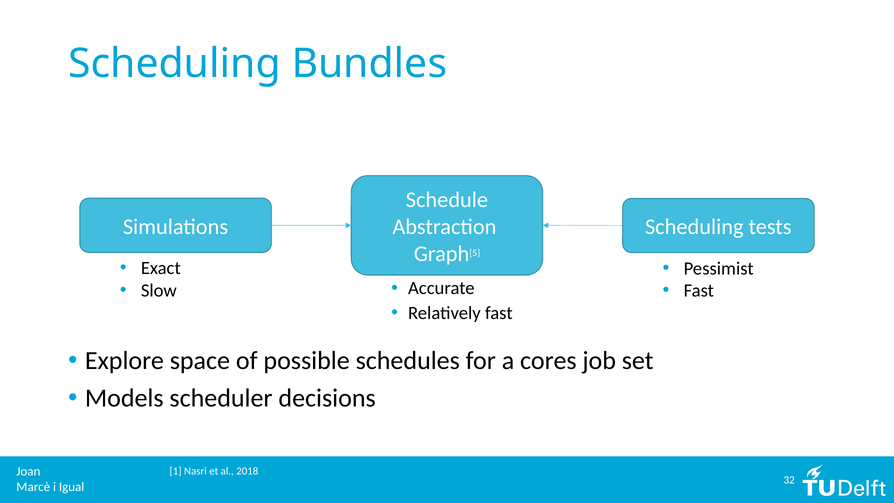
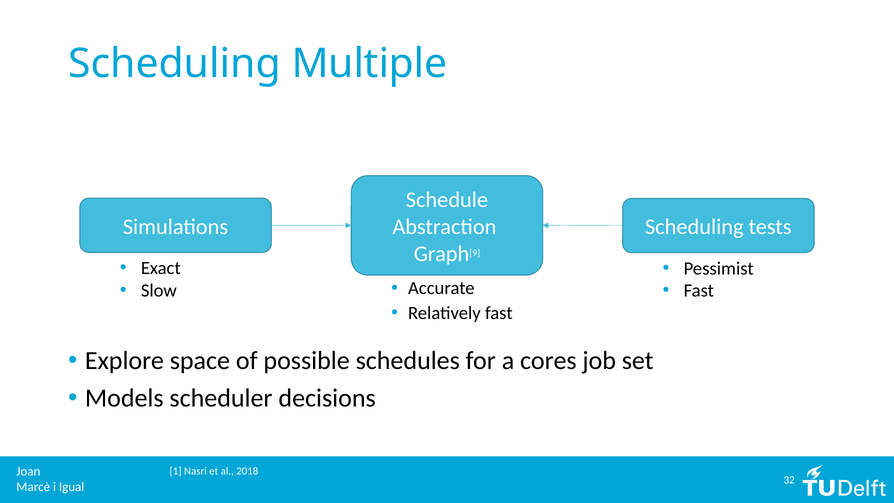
Bundles: Bundles -> Multiple (369, 64)
5: 5 -> 9 (475, 253)
